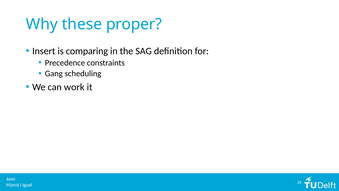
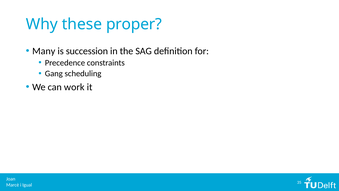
Insert: Insert -> Many (44, 51)
comparing: comparing -> succession (87, 51)
